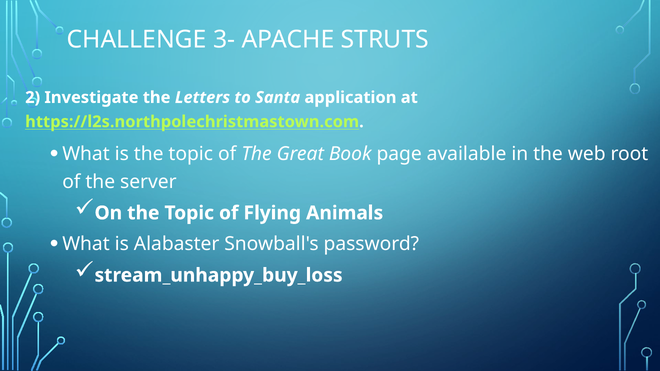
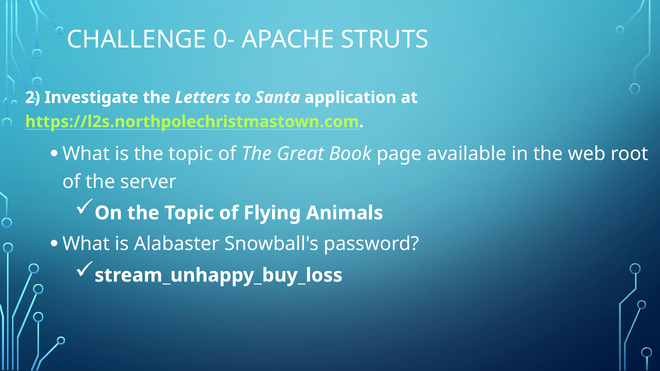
3-: 3- -> 0- (224, 40)
